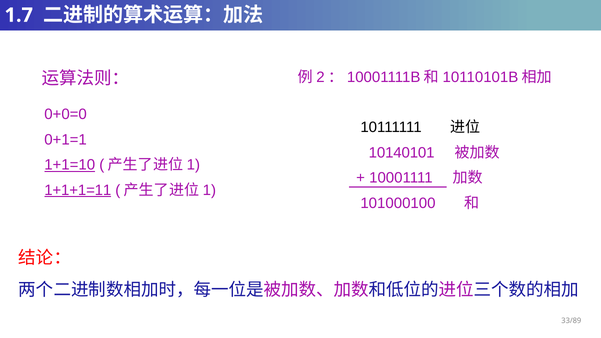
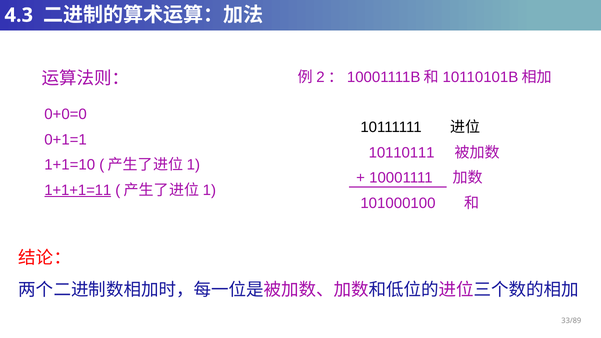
1.7: 1.7 -> 4.3 (19, 15)
10140101: 10140101 -> 10110111 (402, 153)
1+1=10 underline: present -> none (70, 165)
